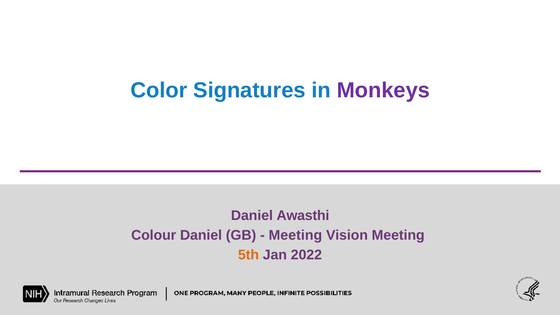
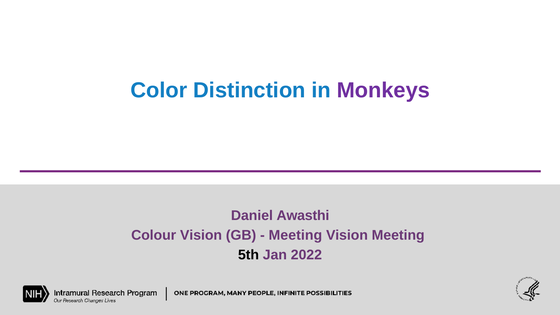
Signatures: Signatures -> Distinction (249, 90)
Colour Daniel: Daniel -> Vision (201, 235)
5th colour: orange -> black (248, 255)
